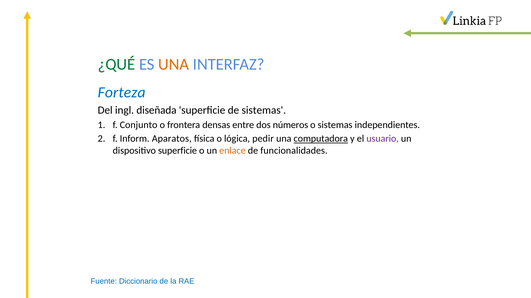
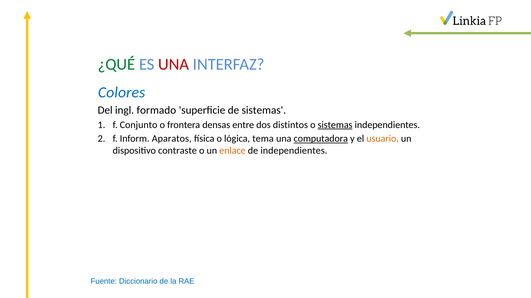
UNA colour: orange -> red (174, 64)
Forteza: Forteza -> Colores (122, 93)
diseñada: diseñada -> formado (156, 111)
números: números -> distintos (290, 125)
sistemas underline: none -> present (335, 125)
pedir: pedir -> tema (263, 139)
usuario colour: purple -> orange (383, 139)
dispositivo superficie: superficie -> contraste (177, 151)
de funcionalidades: funcionalidades -> independientes (294, 151)
